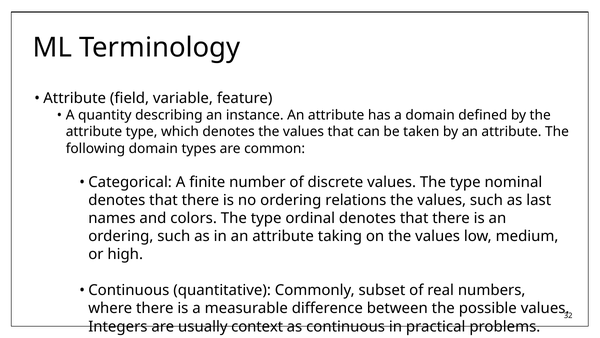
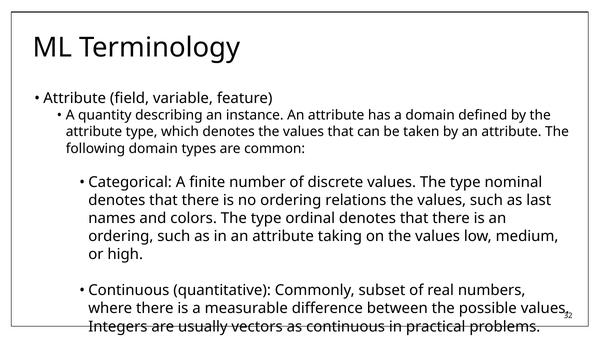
context: context -> vectors (257, 326)
